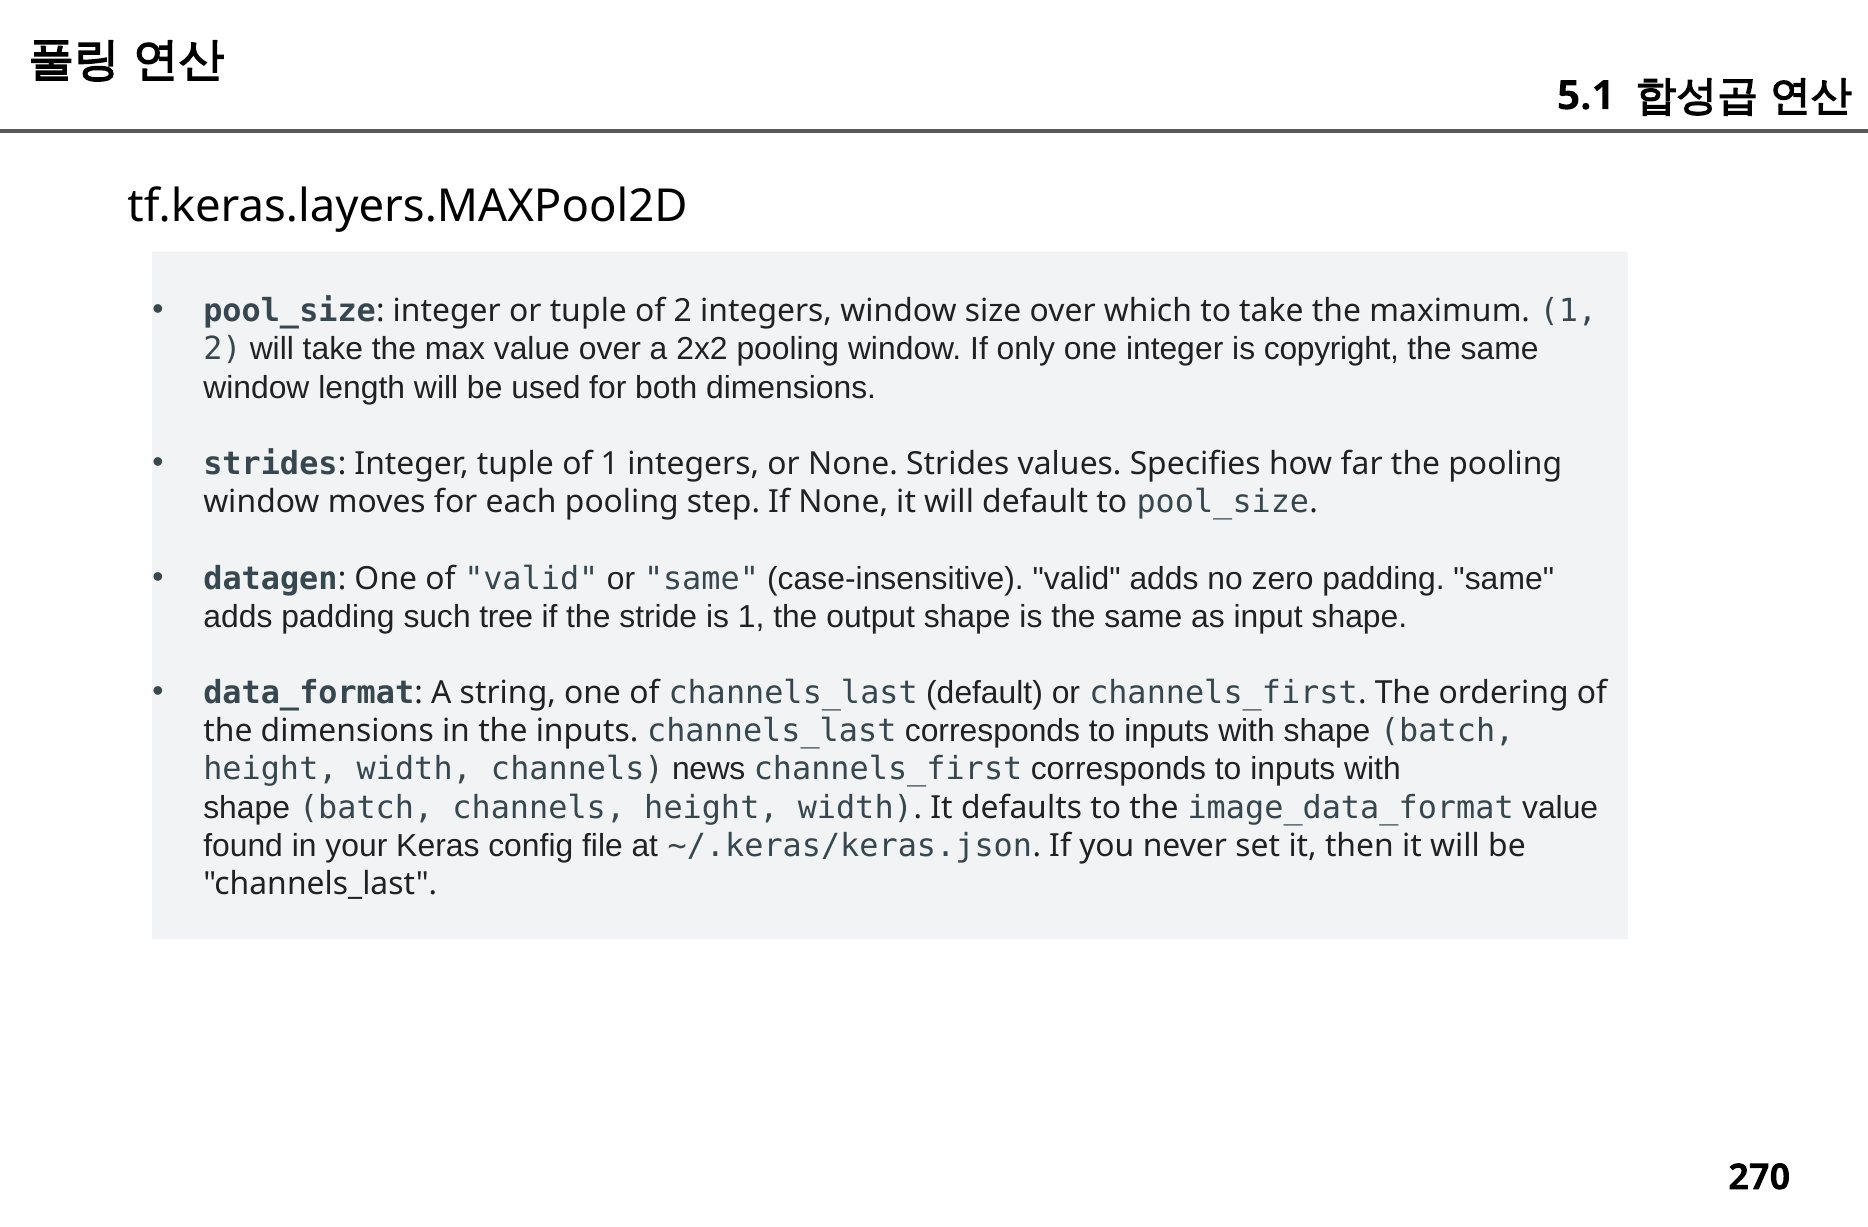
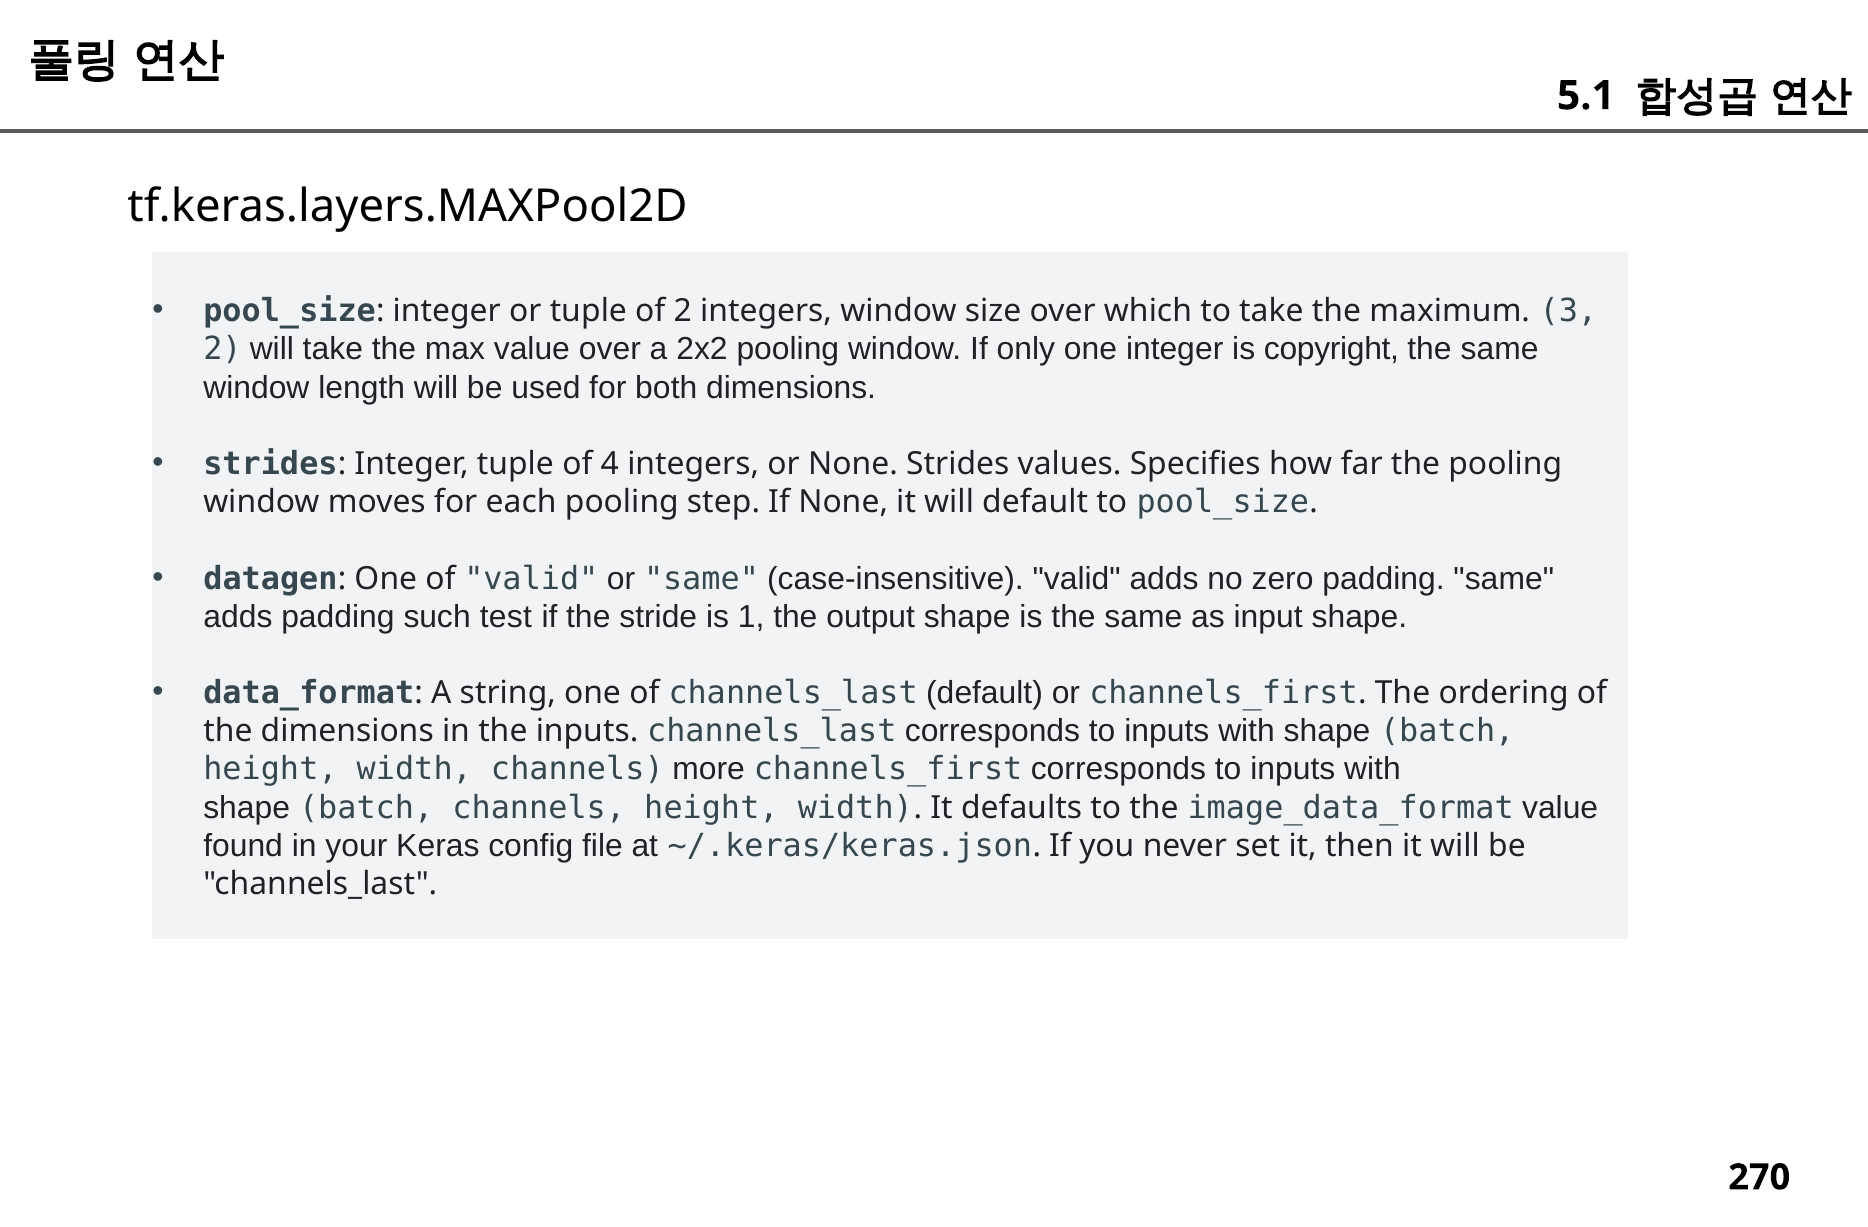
maximum 1: 1 -> 3 (1568, 311)
of 1: 1 -> 4 (610, 464)
tree: tree -> test (506, 617)
news: news -> more (709, 769)
